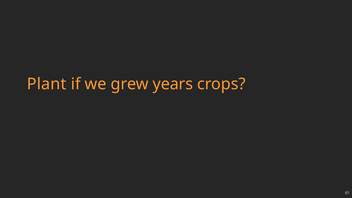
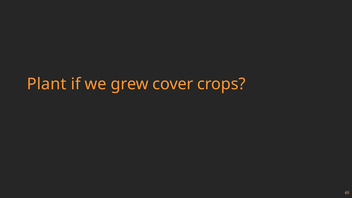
years: years -> cover (173, 84)
